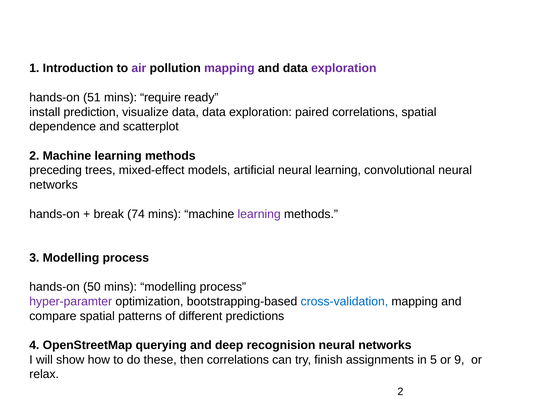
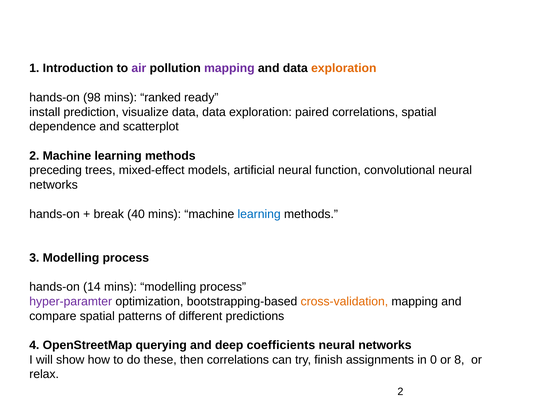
exploration colour: purple -> orange (344, 68)
51: 51 -> 98 (92, 98)
require: require -> ranked (161, 98)
neural learning: learning -> function (338, 170)
74: 74 -> 40 (136, 214)
learning colour: purple -> blue (259, 214)
50: 50 -> 14 (92, 287)
cross-validation colour: blue -> orange (344, 302)
recognision: recognision -> coefficients (281, 345)
5: 5 -> 0 (433, 360)
9: 9 -> 8 (459, 360)
